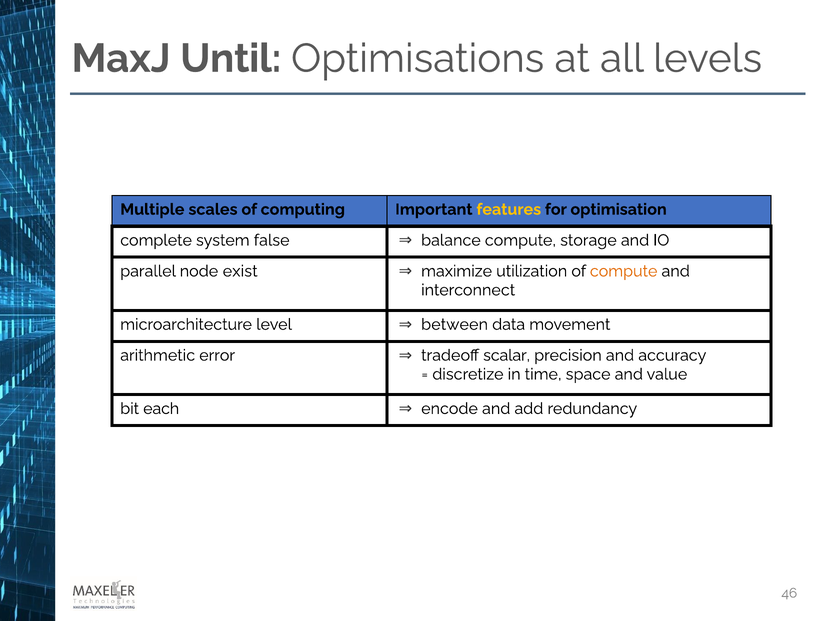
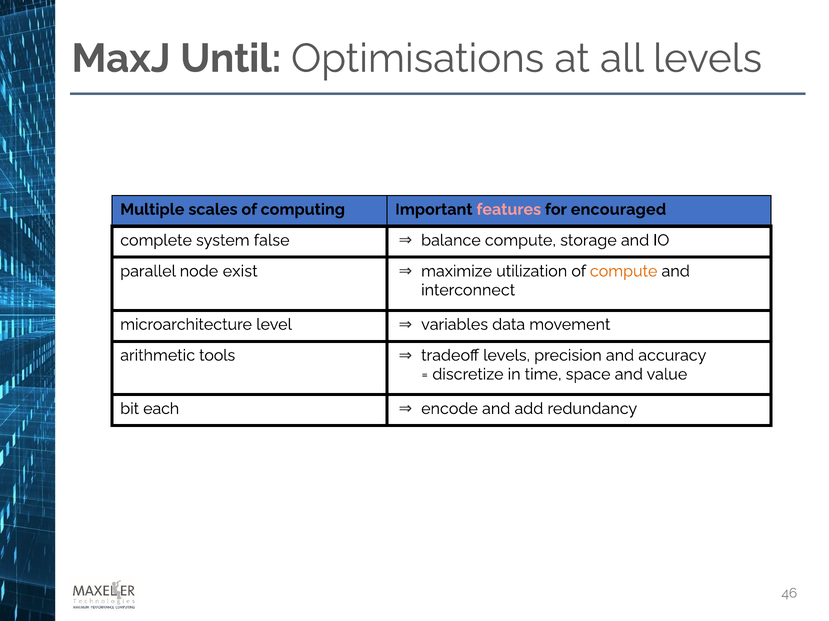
features colour: yellow -> pink (509, 210)
optimisation: optimisation -> encouraged (618, 210)
between: between -> variables (455, 325)
error: error -> tools (217, 356)
tradeoff scalar: scalar -> levels (507, 356)
